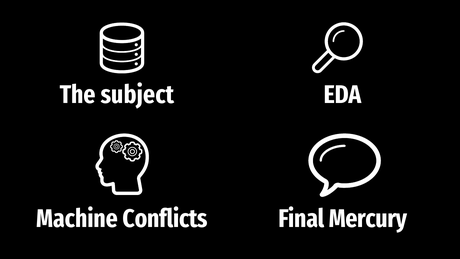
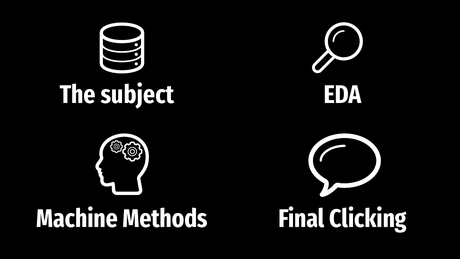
Conflicts: Conflicts -> Methods (165, 219)
Mercury: Mercury -> Clicking (368, 219)
